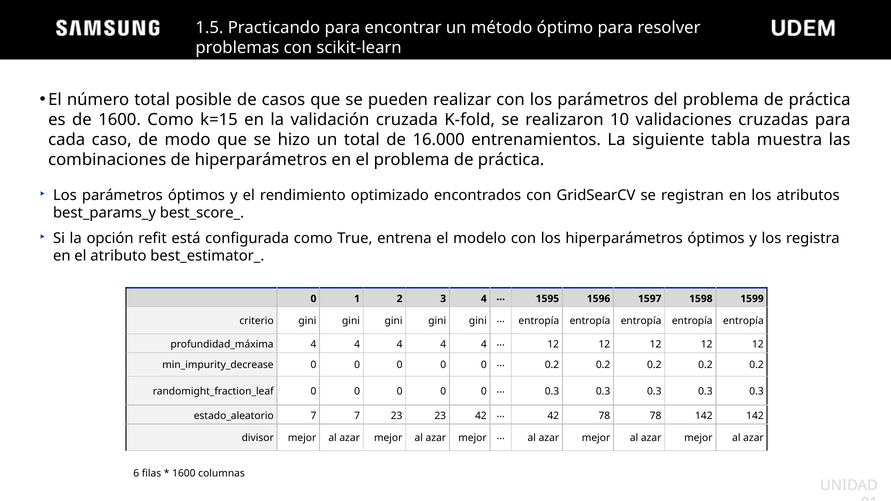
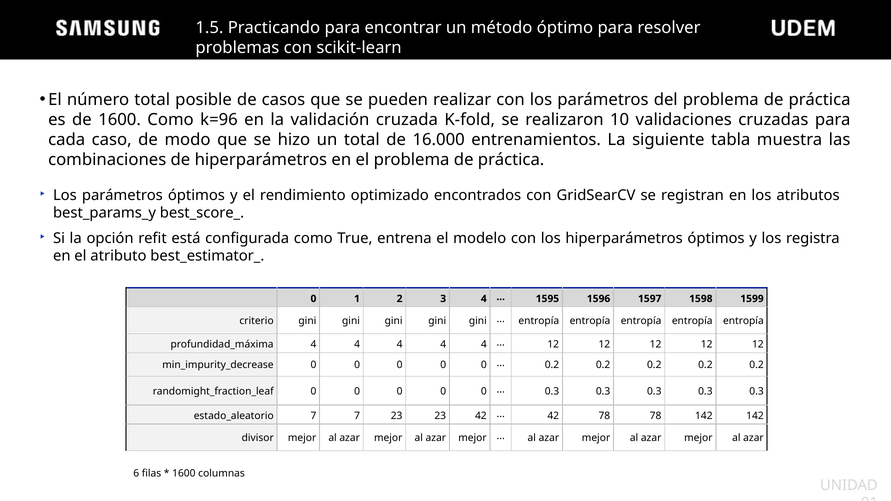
k=15: k=15 -> k=96 (219, 120)
